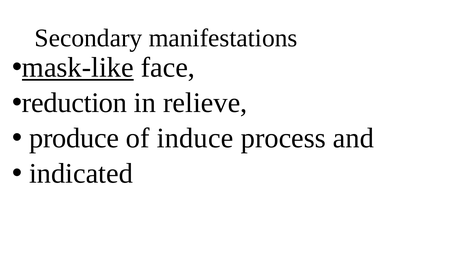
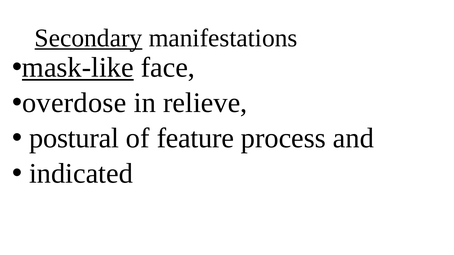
Secondary underline: none -> present (88, 38)
reduction: reduction -> overdose (74, 103)
produce: produce -> postural (74, 138)
induce: induce -> feature (195, 138)
